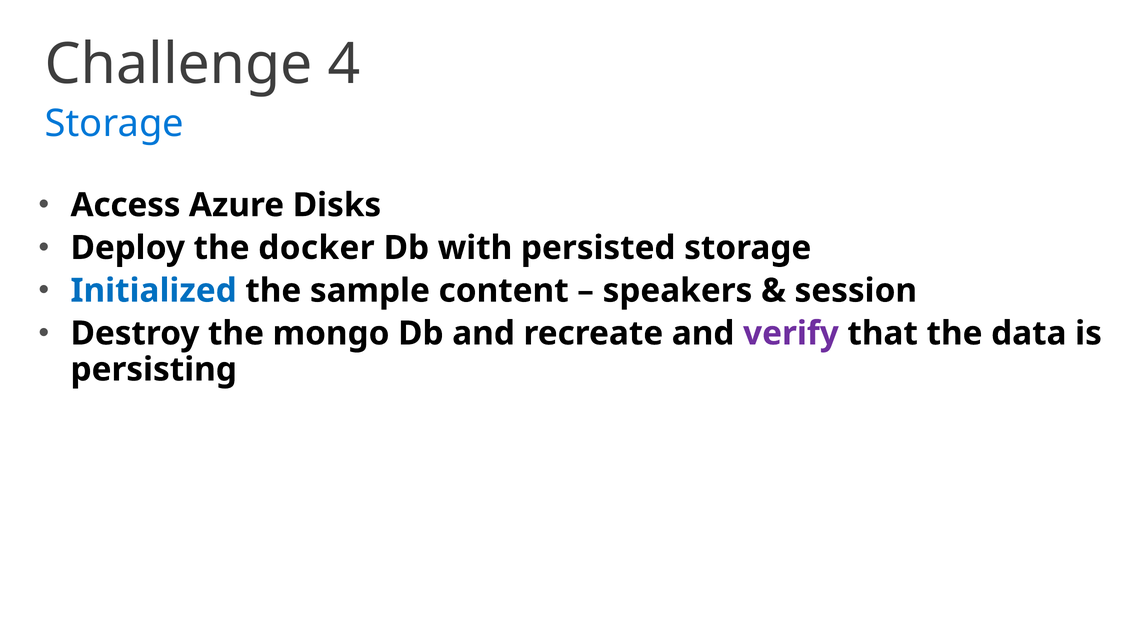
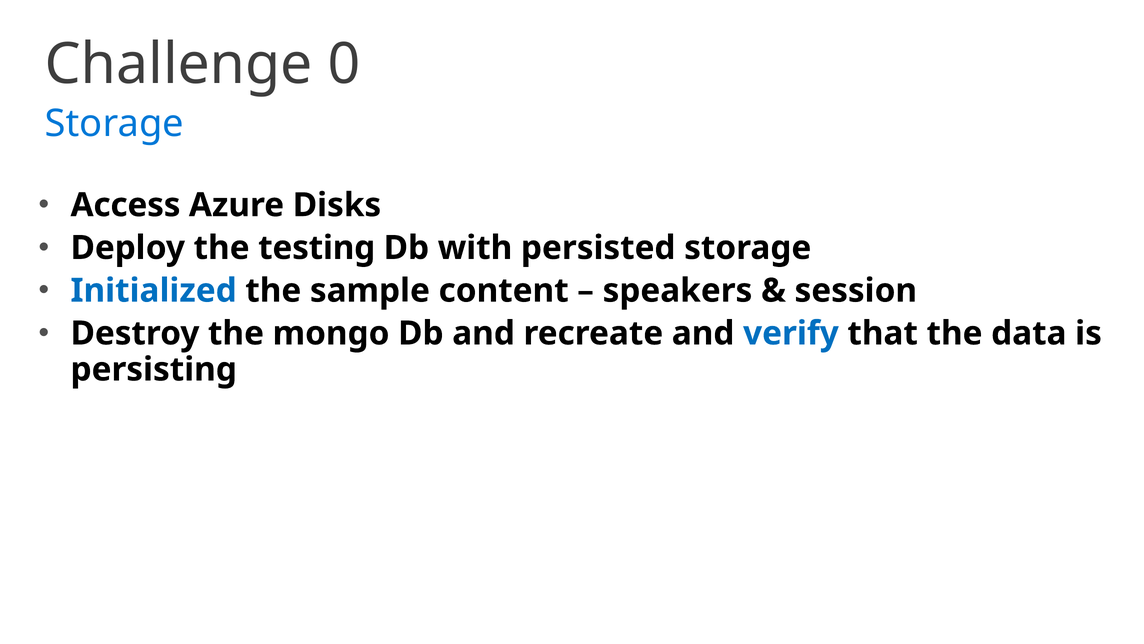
4: 4 -> 0 (344, 64)
docker: docker -> testing (317, 248)
verify colour: purple -> blue (791, 333)
